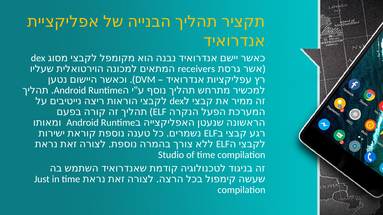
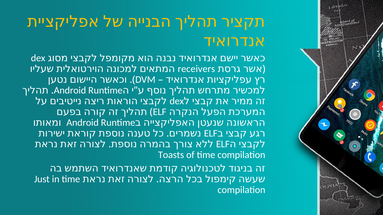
Studio: Studio -> Toasts (171, 155)
